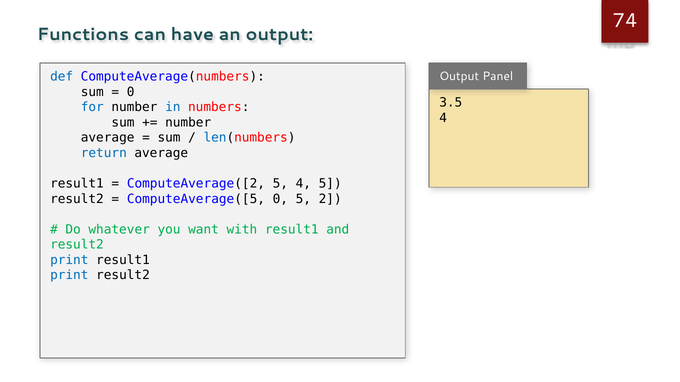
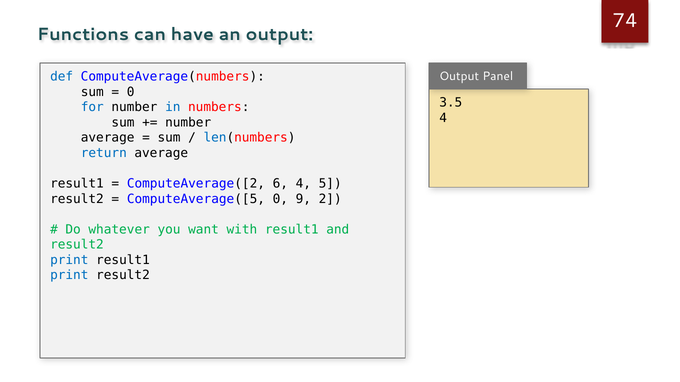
ComputeAverage([2 5: 5 -> 6 (280, 184)
0 5: 5 -> 9 (303, 199)
